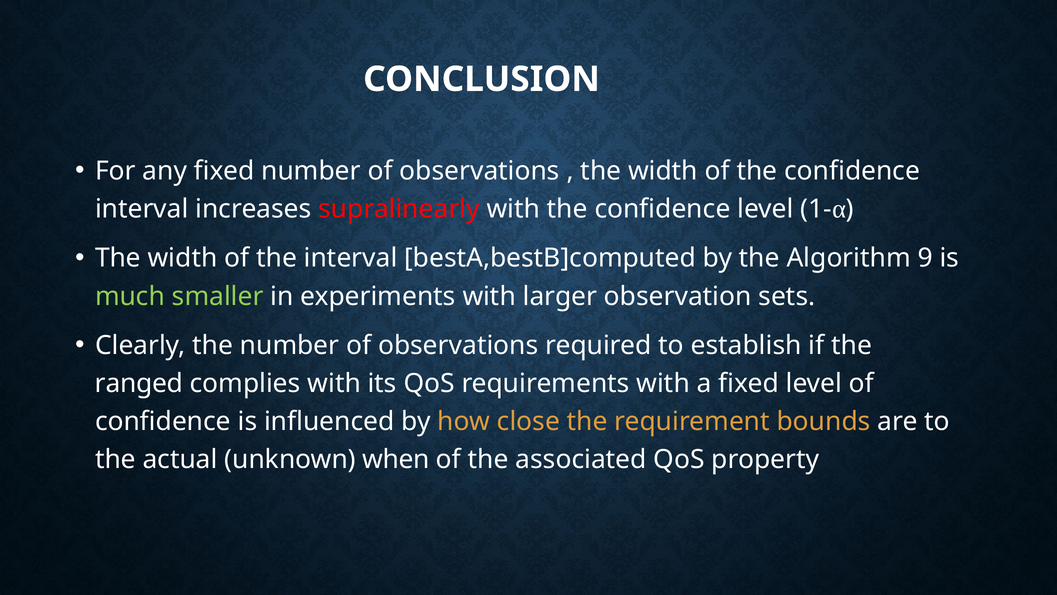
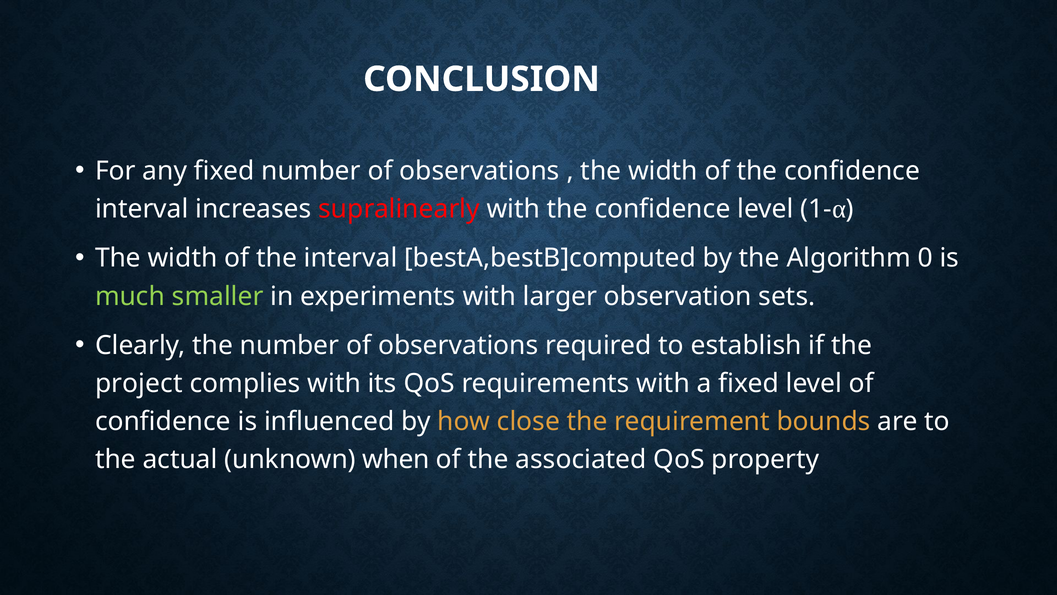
9: 9 -> 0 (925, 258)
ranged: ranged -> project (139, 383)
